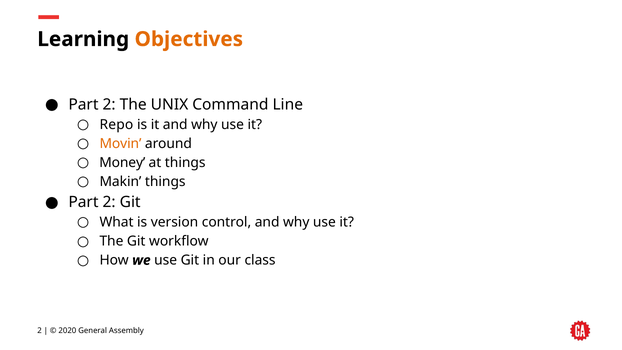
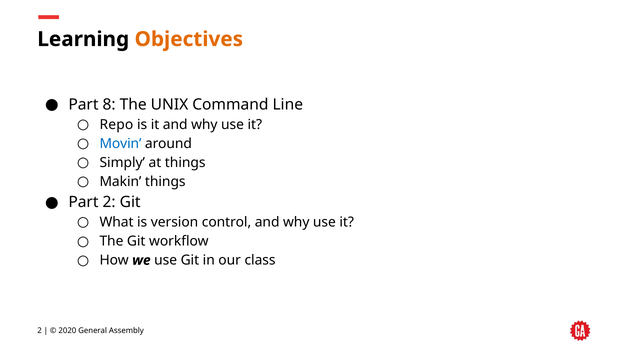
2: 2 -> 8 (109, 104)
Movin colour: orange -> blue (121, 143)
Money: Money -> Simply (122, 163)
